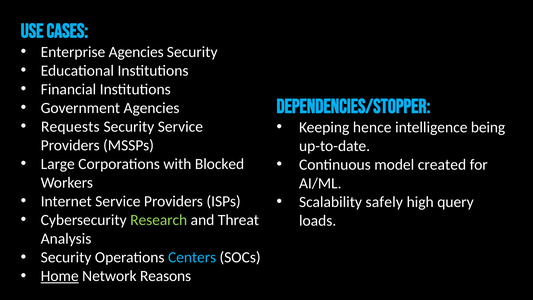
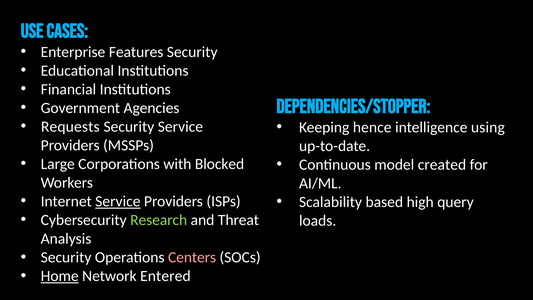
Enterprise Agencies: Agencies -> Features (136, 52)
being: being -> using (488, 127)
Service underline: none -> present (118, 201)
safely: safely -> based (384, 202)
Centers colour: light blue -> pink (192, 257)
Reasons: Reasons -> Entered (165, 276)
